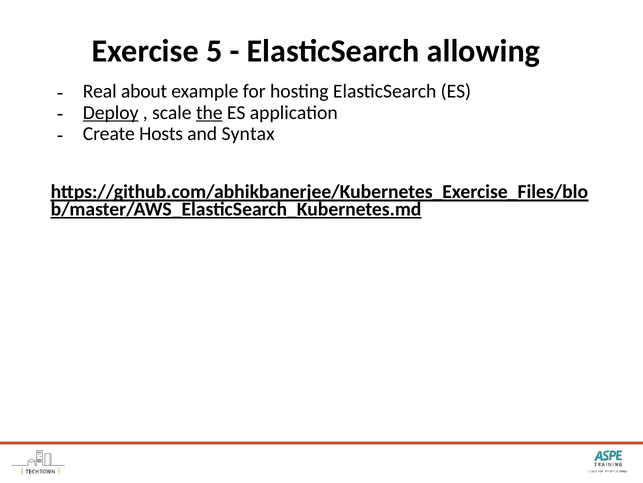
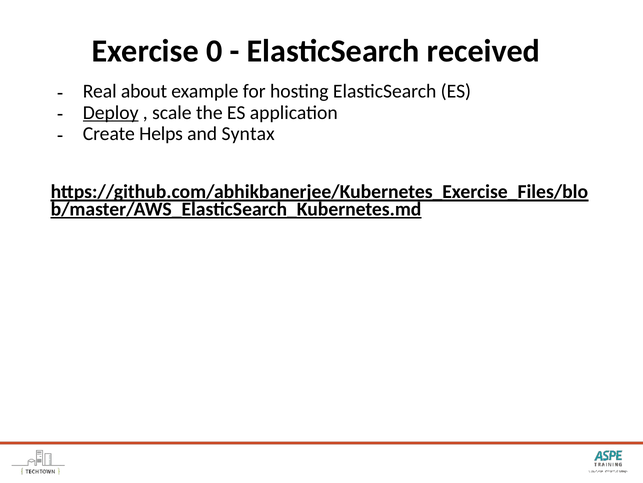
5: 5 -> 0 (214, 51)
allowing: allowing -> received (483, 51)
the underline: present -> none (209, 112)
Hosts: Hosts -> Helps (161, 134)
